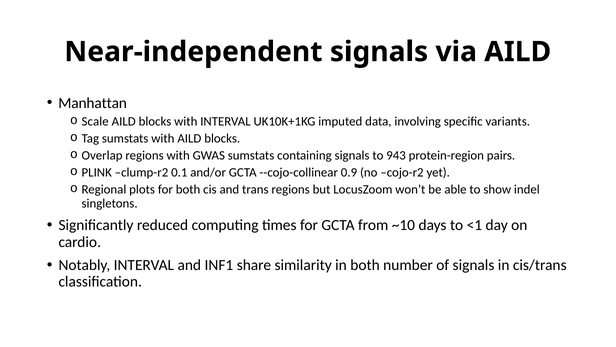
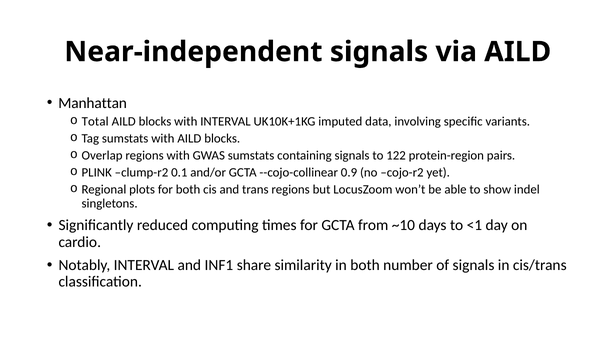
Scale: Scale -> Total (95, 121)
943: 943 -> 122 (396, 155)
